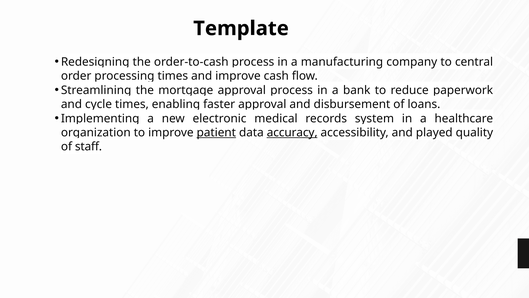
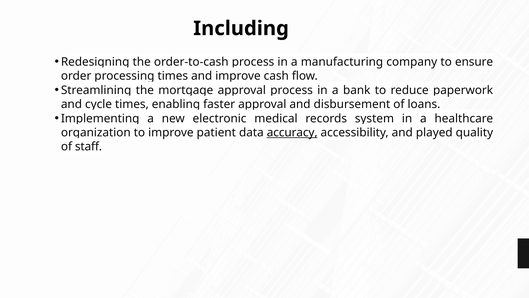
Template: Template -> Including (241, 28)
central: central -> ensure (474, 62)
patient underline: present -> none (216, 132)
